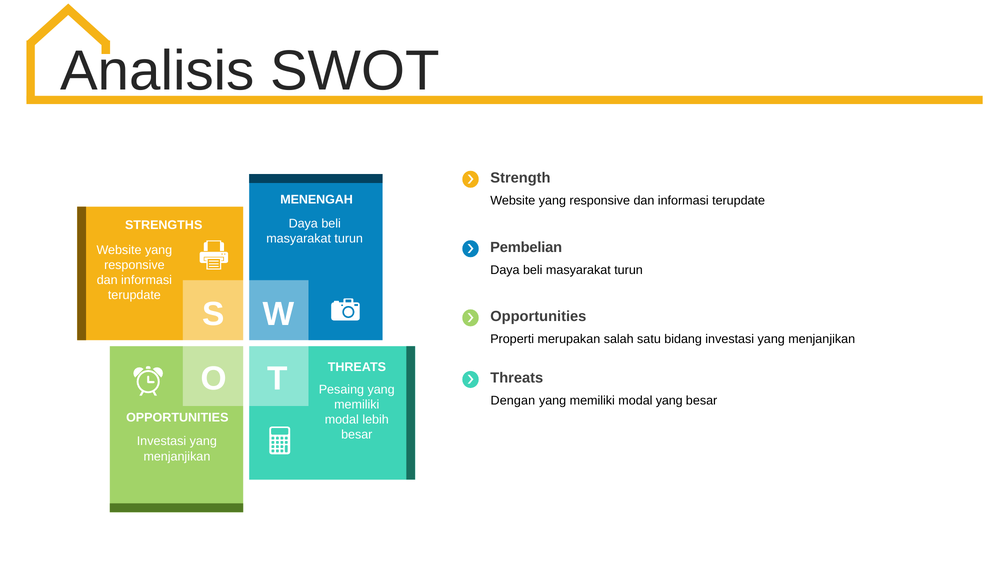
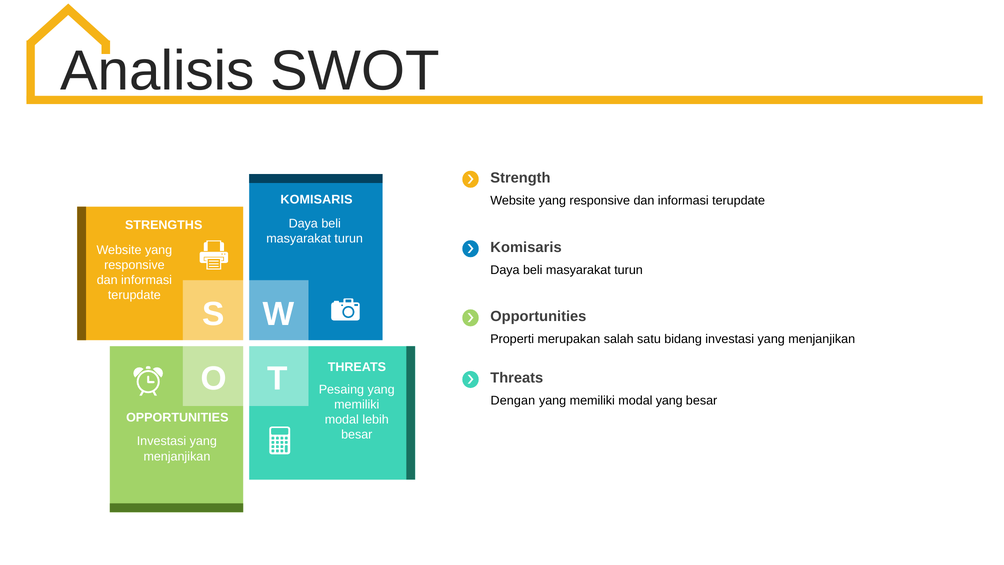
MENENGAH: MENENGAH -> KOMISARIS (316, 199)
Pembelian: Pembelian -> Komisaris (526, 247)
